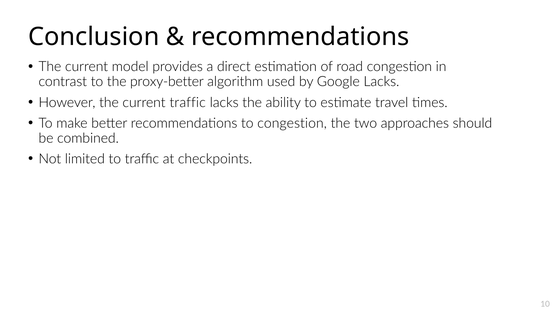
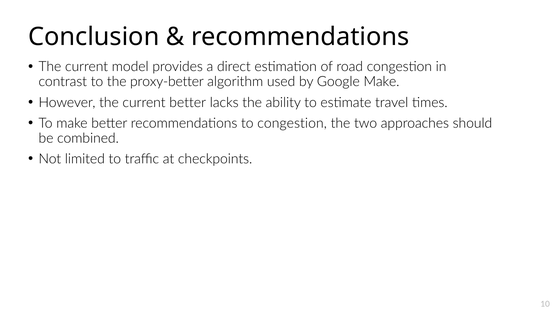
Google Lacks: Lacks -> Make (381, 82)
current traffic: traffic -> better (188, 102)
